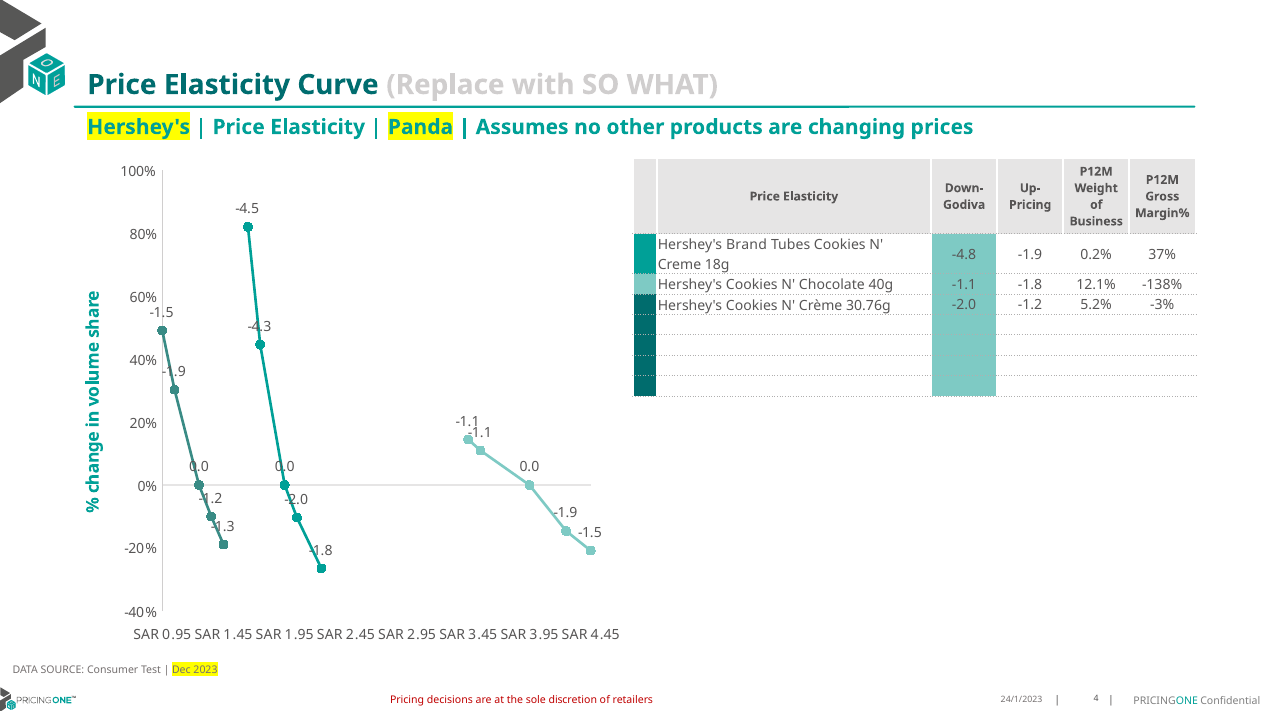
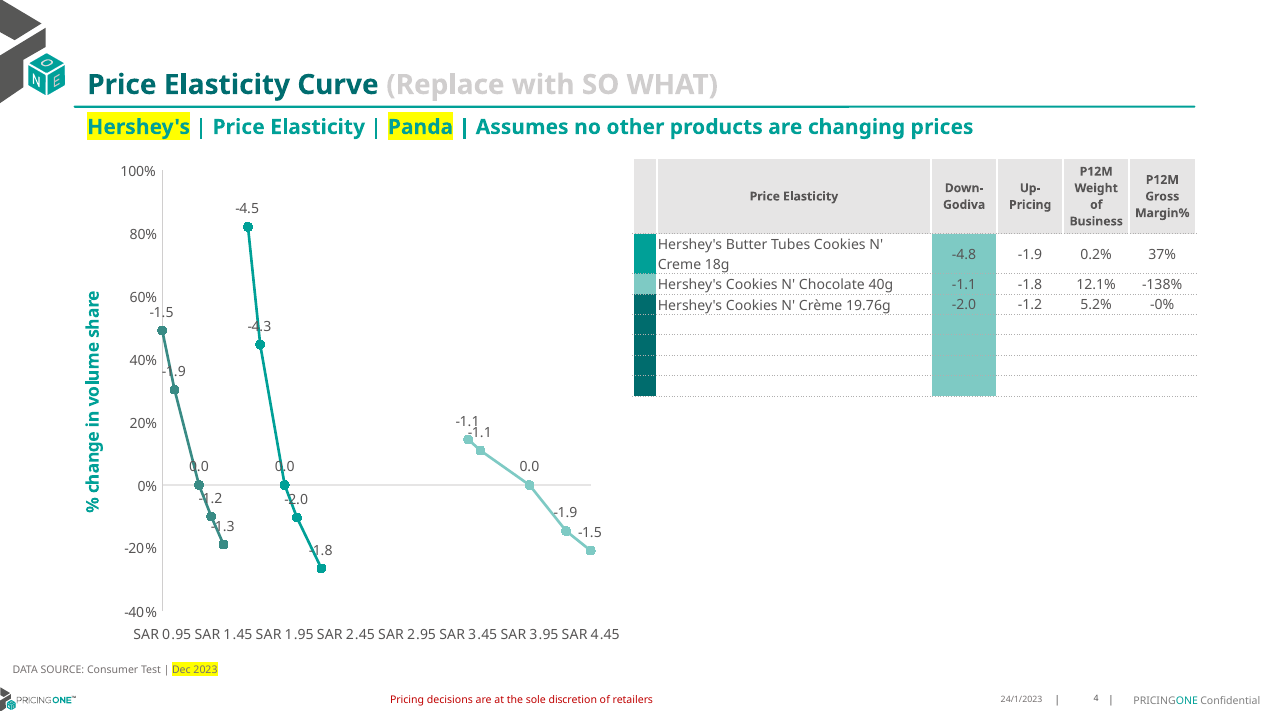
Brand: Brand -> Butter (747, 245)
30.76g: 30.76g -> 19.76g (868, 305)
-3%: -3% -> -0% (1162, 305)
